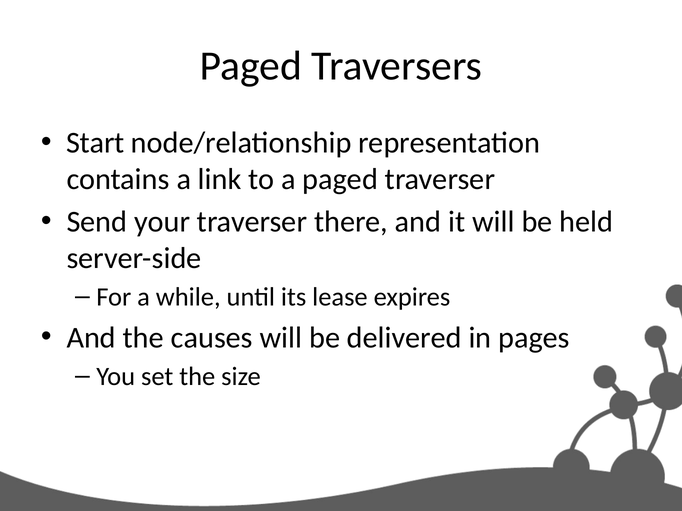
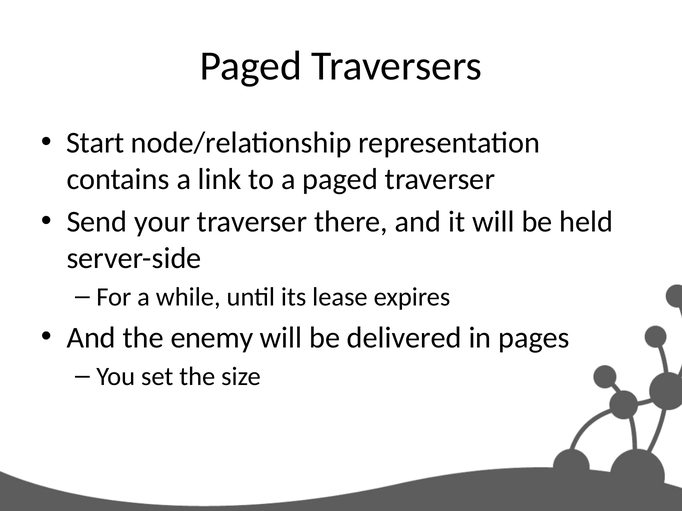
causes: causes -> enemy (212, 338)
